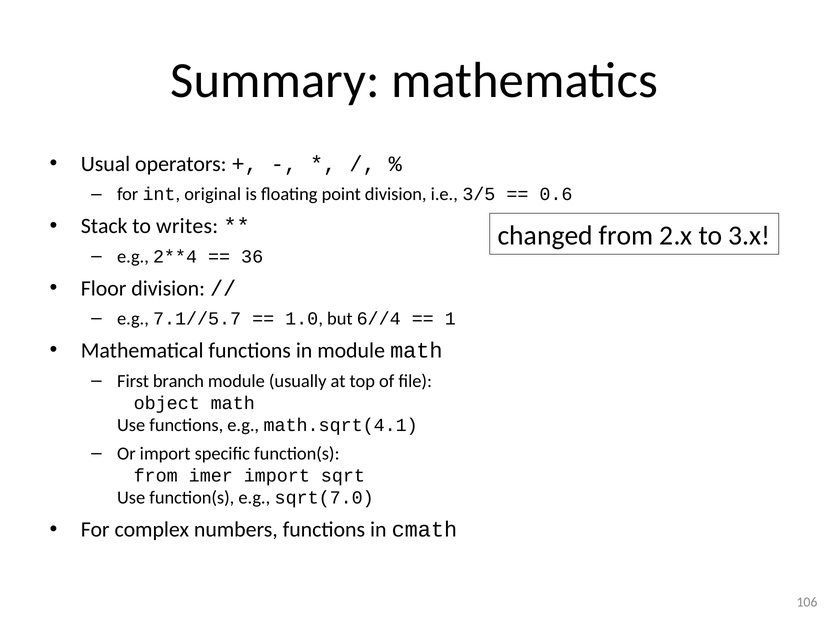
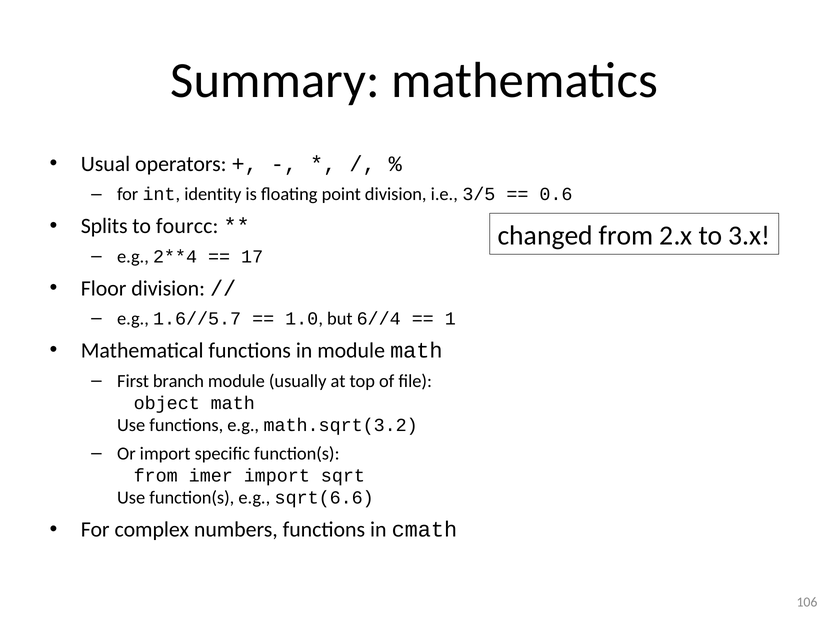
original: original -> identity (213, 194)
Stack: Stack -> Splits (104, 226)
writes: writes -> fourcc (187, 226)
36: 36 -> 17 (252, 256)
7.1//5.7: 7.1//5.7 -> 1.6//5.7 (197, 319)
math.sqrt(4.1: math.sqrt(4.1 -> math.sqrt(3.2 (341, 425)
sqrt(7.0: sqrt(7.0 -> sqrt(6.6 (324, 498)
